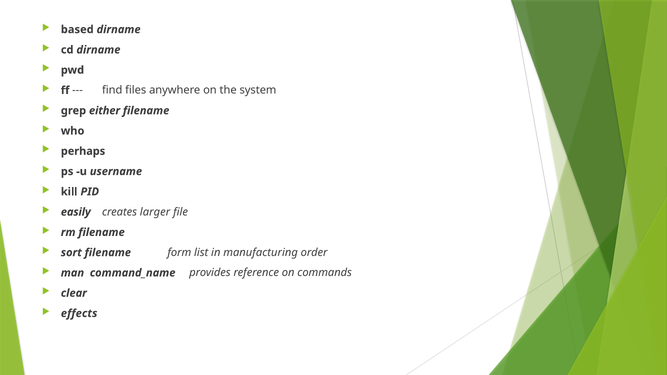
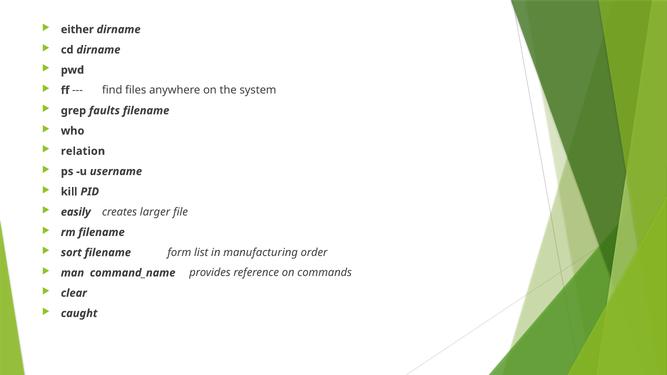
based: based -> either (77, 30)
either: either -> faults (104, 111)
perhaps: perhaps -> relation (83, 151)
effects: effects -> caught (79, 314)
